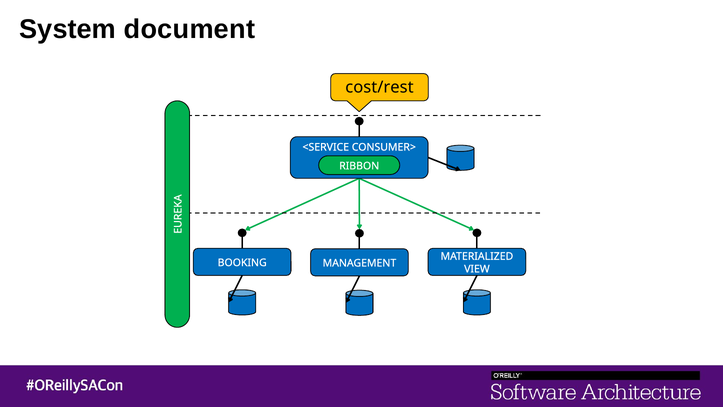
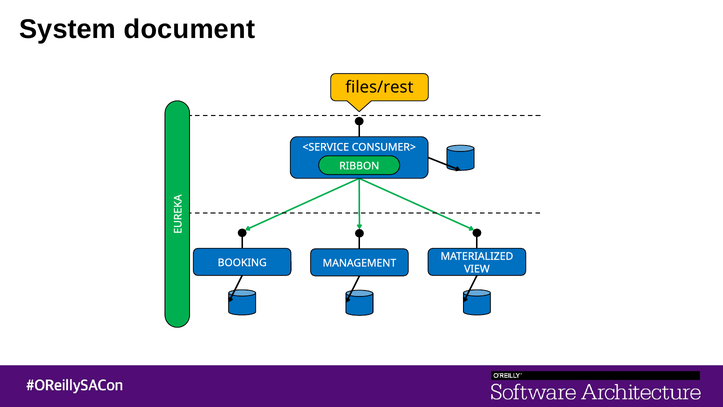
cost/rest: cost/rest -> files/rest (379, 87)
